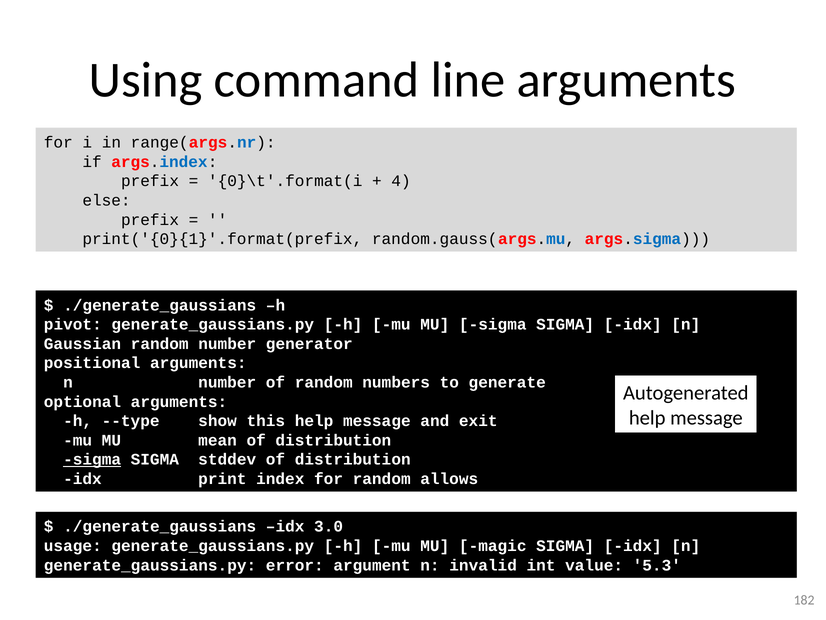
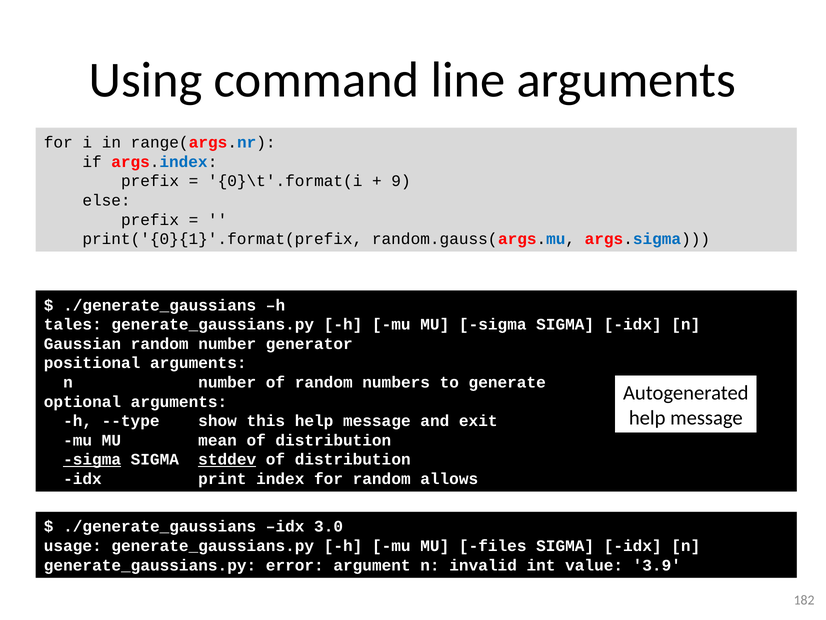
4: 4 -> 9 (401, 181)
pivot: pivot -> tales (73, 324)
stddev underline: none -> present (227, 459)
magic: magic -> files (493, 546)
5.3: 5.3 -> 3.9 (657, 565)
